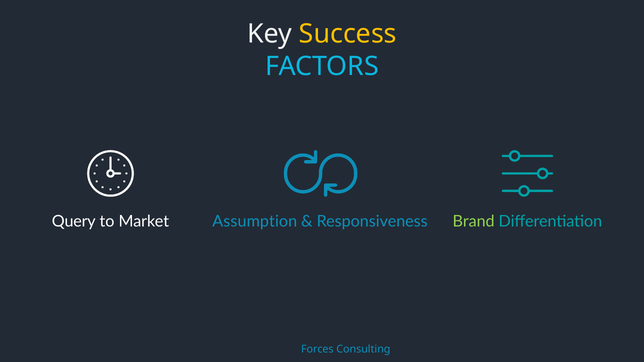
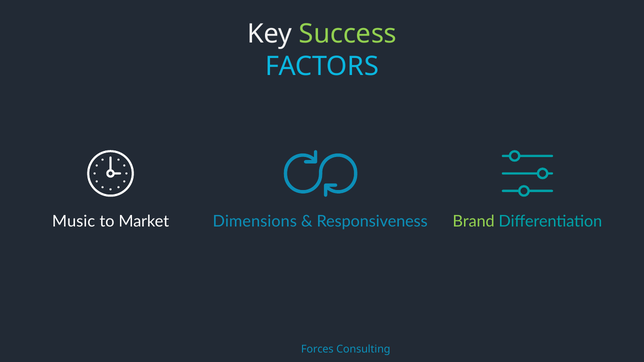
Success colour: yellow -> light green (348, 34)
Query: Query -> Music (74, 222)
Assumption: Assumption -> Dimensions (255, 222)
